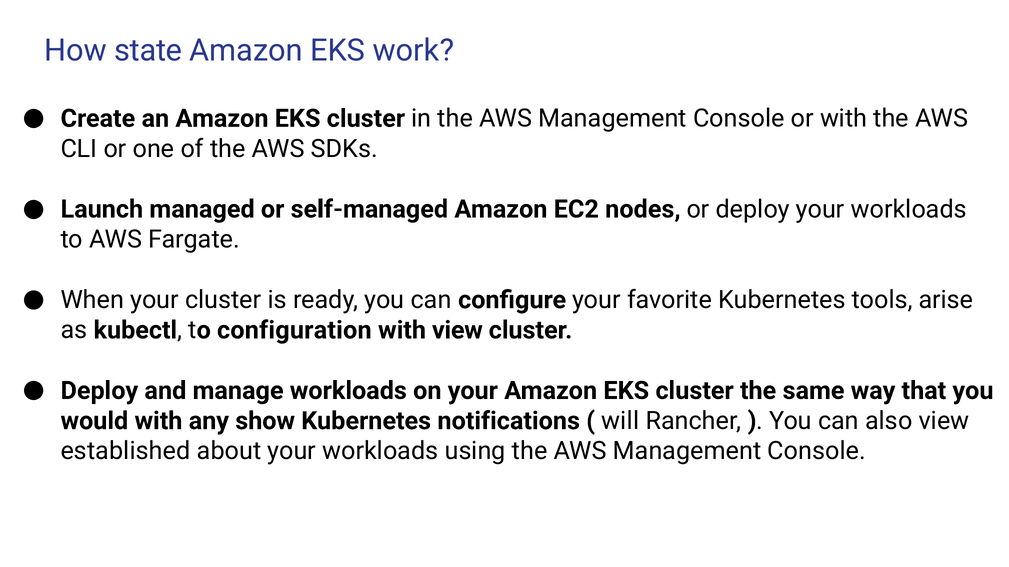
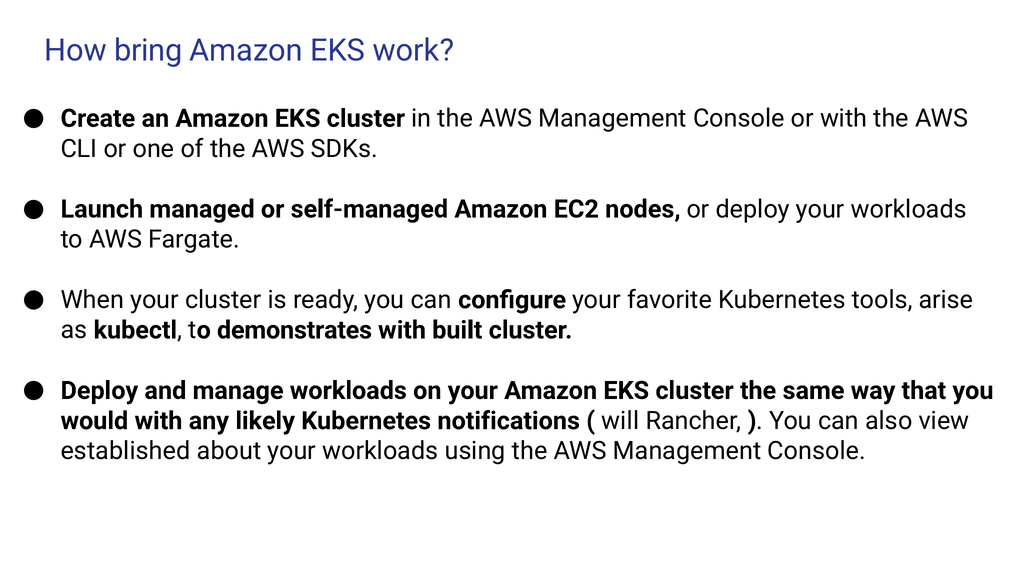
state: state -> bring (148, 51)
configuration: configuration -> demonstrates (295, 330)
with view: view -> built (457, 330)
show: show -> likely (265, 421)
